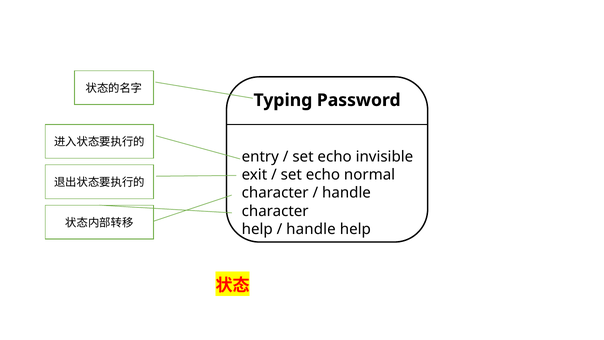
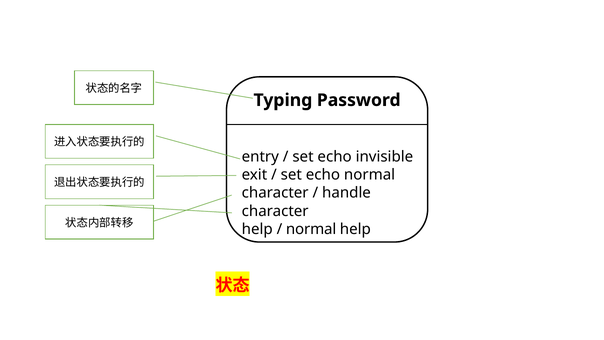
handle: handle -> normal (311, 229)
